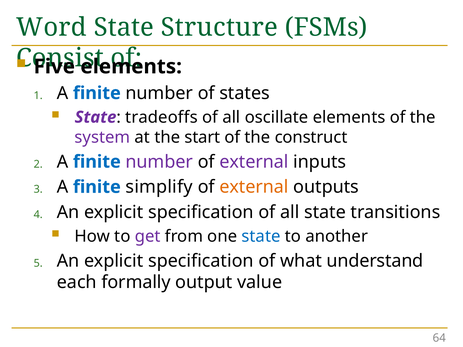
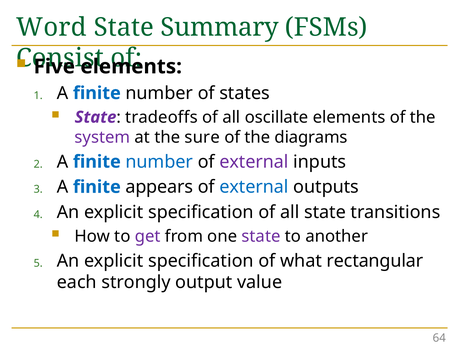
Structure: Structure -> Summary (220, 27)
start: start -> sure (202, 137)
construct: construct -> diagrams (311, 137)
number colour: purple -> blue (159, 162)
simplify: simplify -> appears (159, 187)
external colour: orange -> blue (254, 187)
state colour: blue -> purple (261, 236)
understand: understand -> rectangular (375, 261)
formally: formally -> strongly (136, 283)
